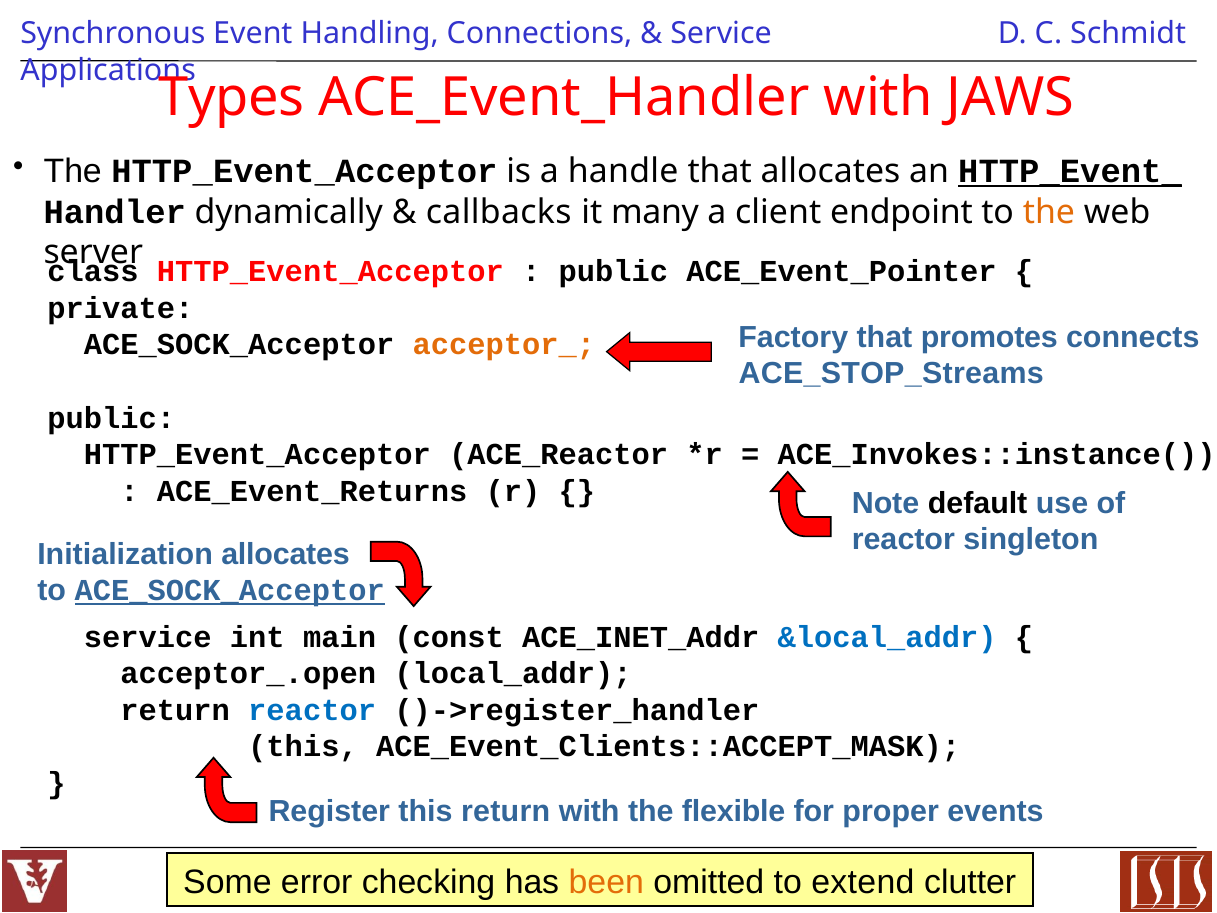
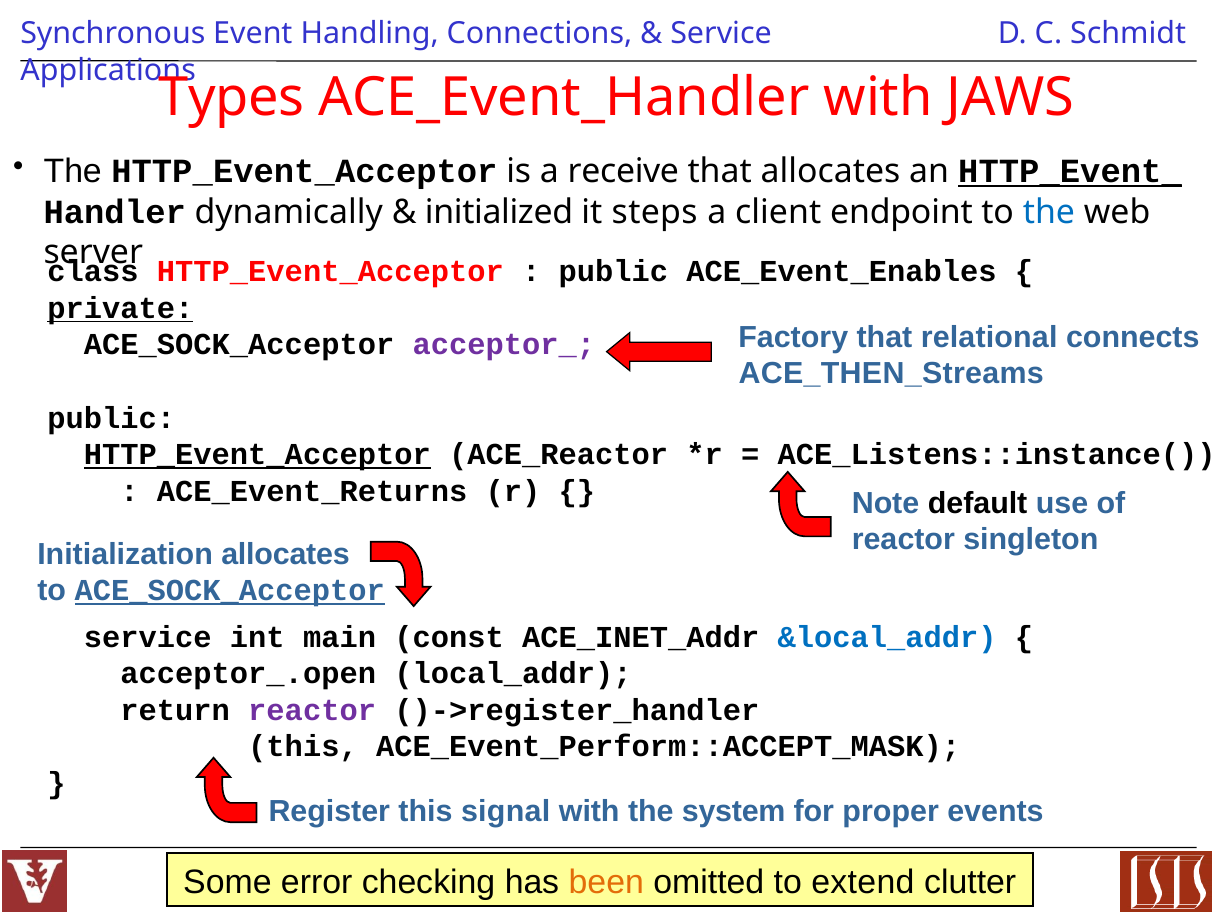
handle: handle -> receive (623, 171)
callbacks: callbacks -> initialized (499, 212)
many: many -> steps (655, 212)
the colour: orange -> blue (1049, 212)
ACE_Event_Pointer: ACE_Event_Pointer -> ACE_Event_Enables (842, 272)
private underline: none -> present (120, 308)
promotes: promotes -> relational (989, 337)
acceptor_ colour: orange -> purple (504, 345)
ACE_STOP_Streams: ACE_STOP_Streams -> ACE_THEN_Streams (891, 374)
HTTP_Event_Acceptor underline: none -> present (257, 454)
ACE_Invokes::instance(: ACE_Invokes::instance( -> ACE_Listens::instance( (997, 454)
reactor colour: blue -> purple (312, 710)
ACE_Event_Clients::ACCEPT_MASK: ACE_Event_Clients::ACCEPT_MASK -> ACE_Event_Perform::ACCEPT_MASK (668, 746)
this return: return -> signal (506, 811)
flexible: flexible -> system (734, 811)
